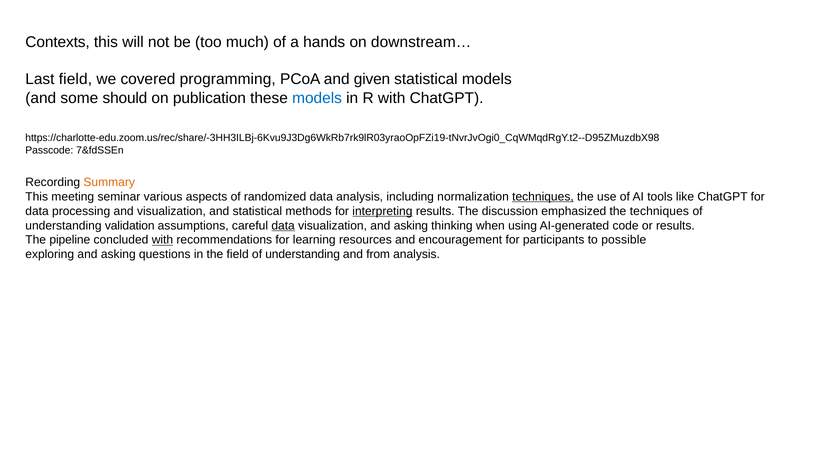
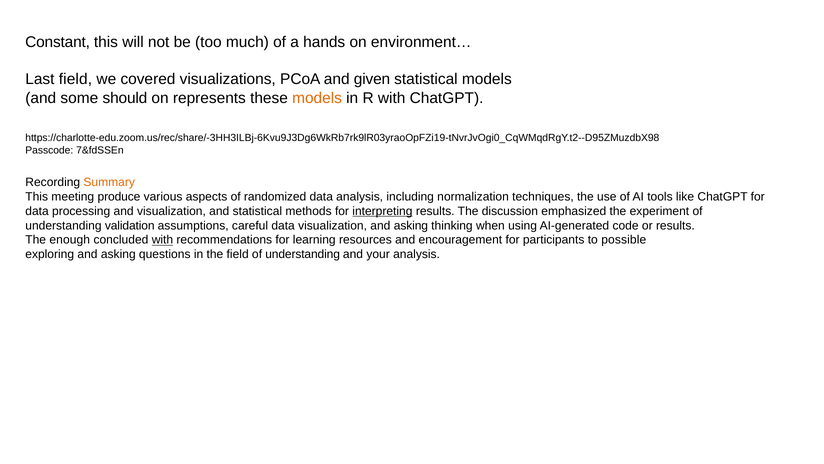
Contexts: Contexts -> Constant (58, 42)
downstream…: downstream… -> environment… (421, 42)
programming: programming -> visualizations (228, 79)
publication: publication -> represents (209, 98)
models colour: blue -> orange (317, 98)
seminar: seminar -> produce (119, 196)
techniques underline: present -> none (543, 196)
the techniques: techniques -> experiment (659, 211)
data underline: present -> none (283, 225)
pipeline: pipeline -> enough (70, 240)
from: from -> your (378, 254)
